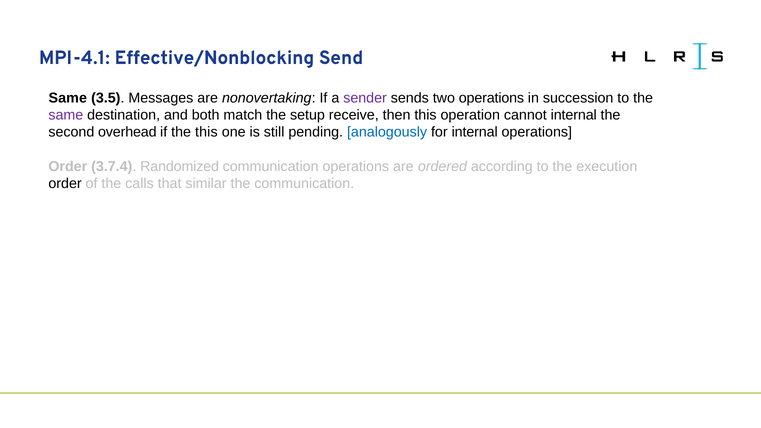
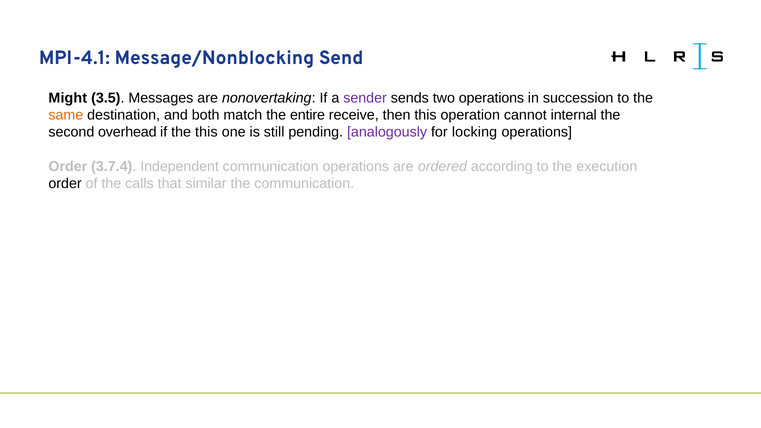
Effective/Nonblocking: Effective/Nonblocking -> Message/Nonblocking (214, 58)
Same: Same -> Might (68, 98)
same colour: purple -> orange (66, 115)
setup: setup -> entire (308, 115)
analogously colour: blue -> purple (387, 132)
for internal: internal -> locking (475, 132)
Randomized: Randomized -> Independent (180, 166)
